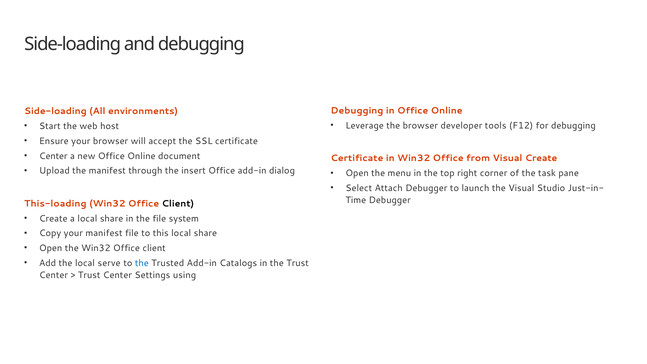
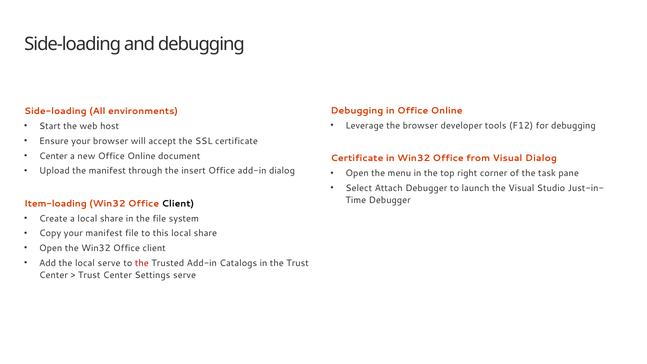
Visual Create: Create -> Dialog (541, 158)
This-loading: This-loading -> Item-loading (56, 204)
the colour: blue -> red (142, 263)
Settings using: using -> serve (185, 275)
